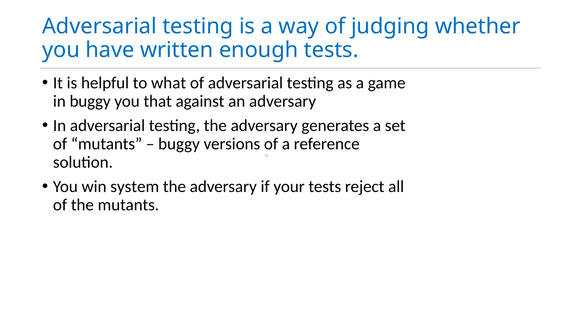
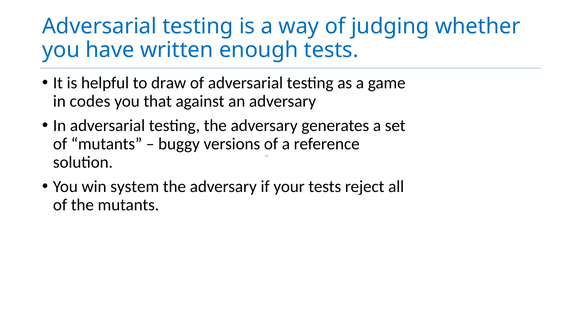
what: what -> draw (169, 83)
in buggy: buggy -> codes (90, 101)
